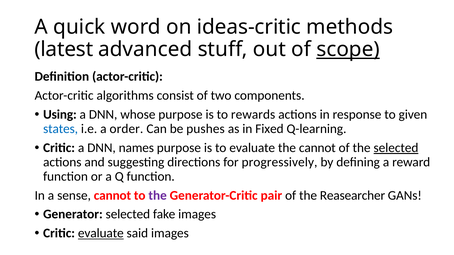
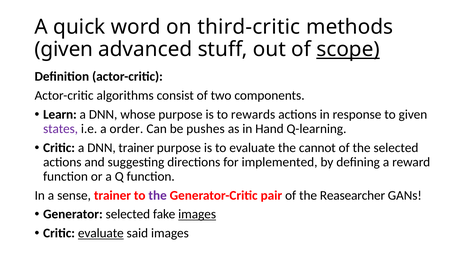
ideas-critic: ideas-critic -> third-critic (249, 27)
latest: latest -> given (64, 49)
Using: Using -> Learn (60, 115)
states colour: blue -> purple (61, 129)
Fixed: Fixed -> Hand (269, 129)
DNN names: names -> trainer (136, 148)
selected underline: present -> none (396, 148)
progressively: progressively -> implemented (280, 162)
sense cannot: cannot -> trainer (112, 196)
images underline: none -> present (197, 215)
